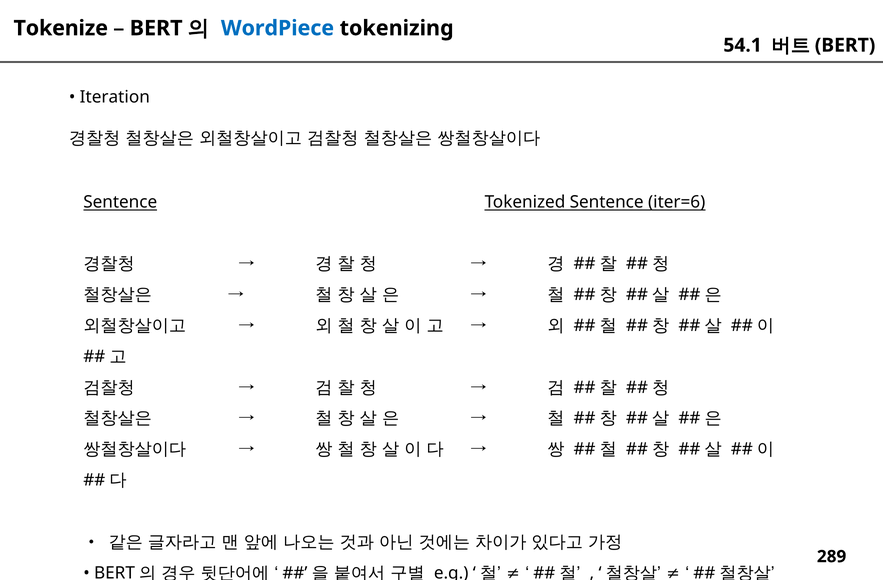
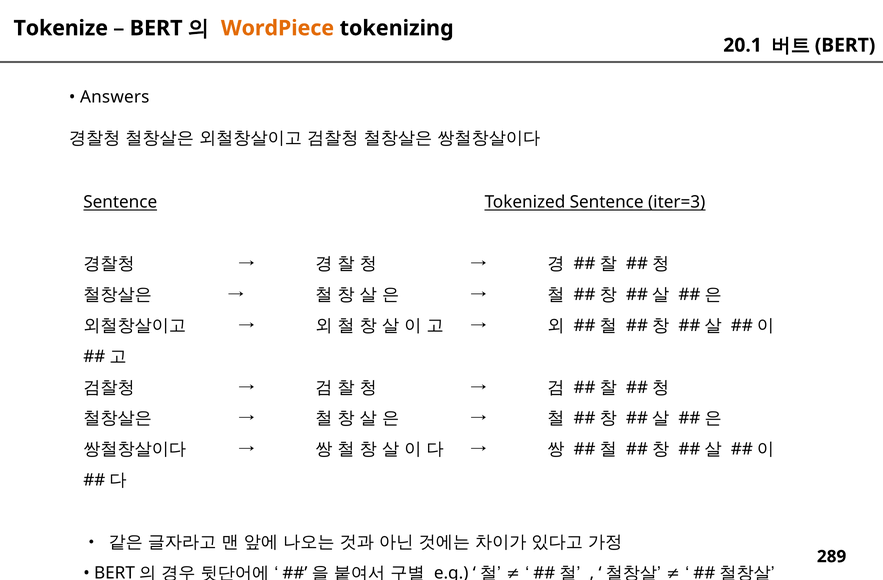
WordPiece colour: blue -> orange (277, 28)
54.1: 54.1 -> 20.1 (743, 45)
Iteration: Iteration -> Answers (115, 97)
iter=6: iter=6 -> iter=3 (677, 202)
